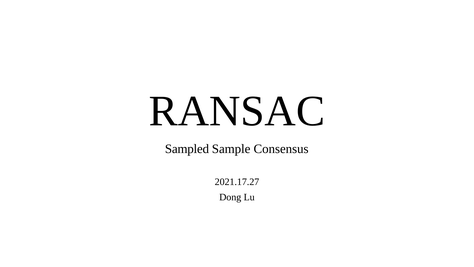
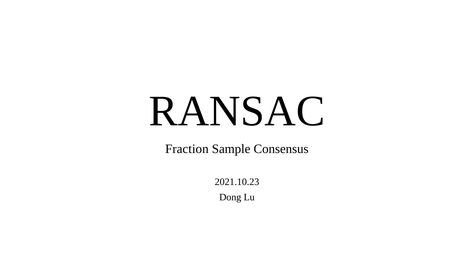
Sampled: Sampled -> Fraction (187, 149)
2021.17.27: 2021.17.27 -> 2021.10.23 (237, 181)
